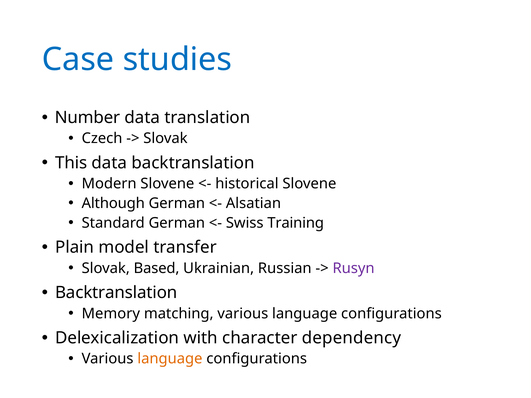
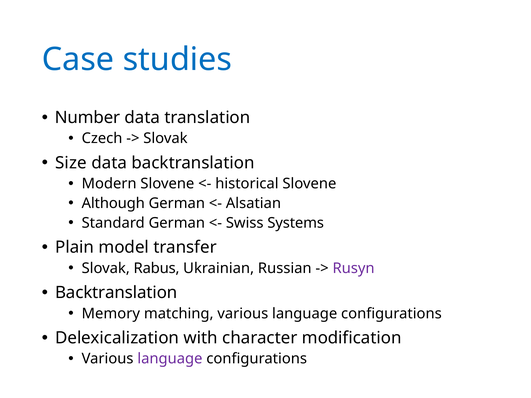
This: This -> Size (71, 163)
Training: Training -> Systems (296, 223)
Based: Based -> Rabus (157, 268)
dependency: dependency -> modification (352, 338)
language colour: orange -> purple (170, 359)
